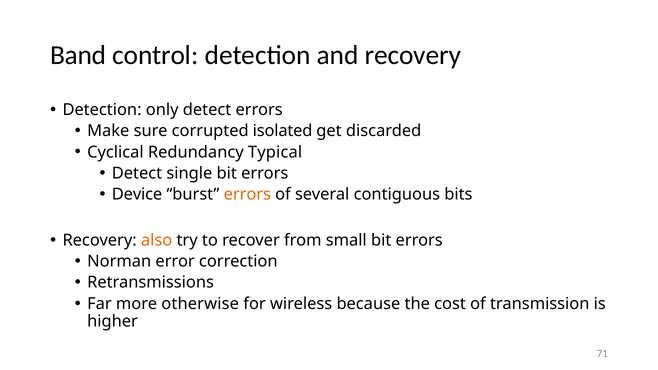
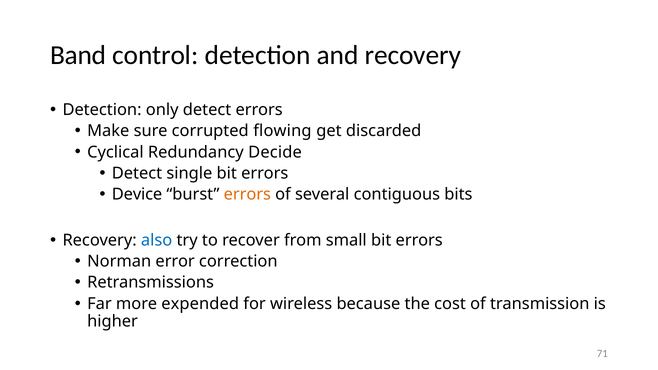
isolated: isolated -> flowing (282, 131)
Typical: Typical -> Decide (275, 152)
also colour: orange -> blue (157, 240)
otherwise: otherwise -> expended (200, 304)
